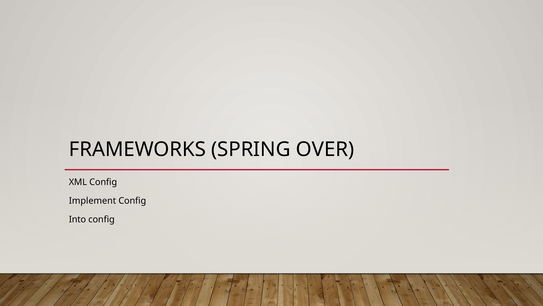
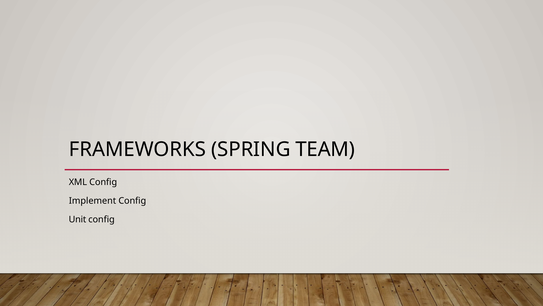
OVER: OVER -> TEAM (325, 149)
Into: Into -> Unit (77, 219)
